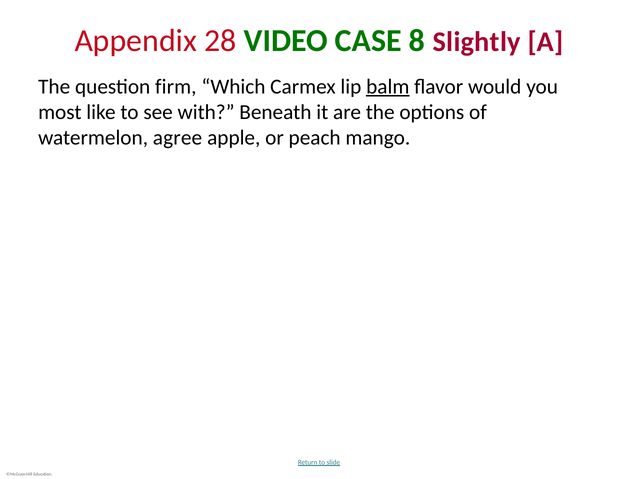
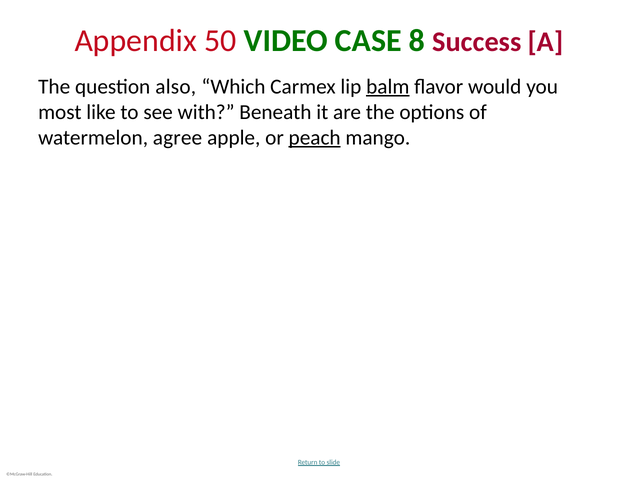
28: 28 -> 50 (220, 40)
Slightly: Slightly -> Success (477, 42)
firm: firm -> also (176, 87)
peach underline: none -> present (315, 138)
